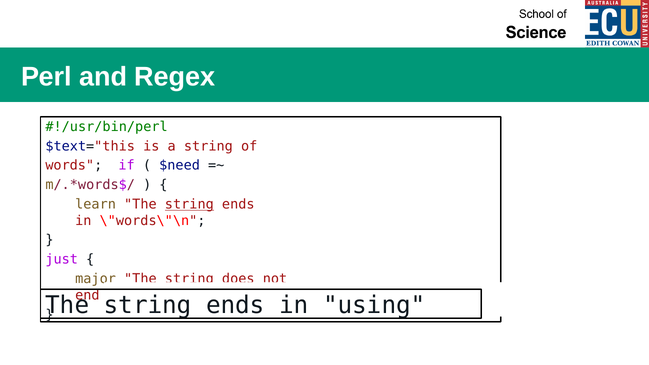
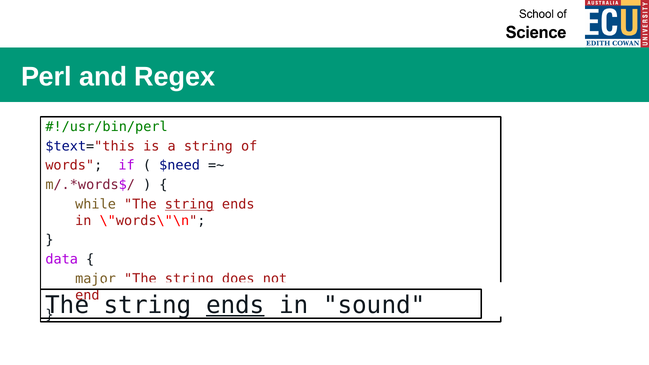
learn: learn -> while (96, 204)
just: just -> data (62, 259)
ends underline: none -> present (235, 305)
using: using -> sound (374, 305)
